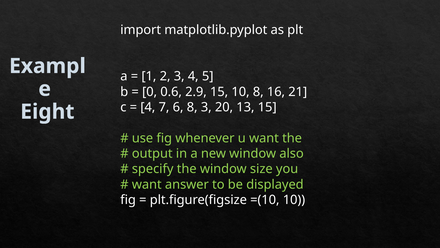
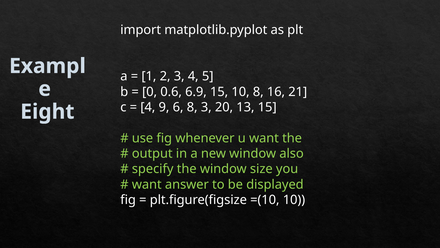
2.9: 2.9 -> 6.9 (196, 92)
7: 7 -> 9 (164, 107)
